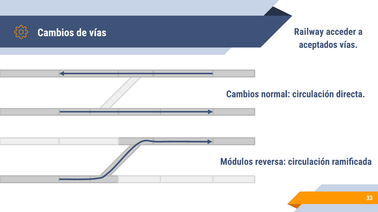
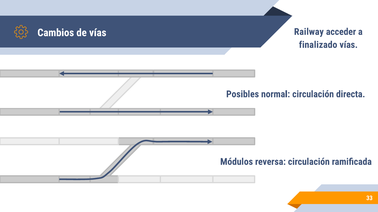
aceptados: aceptados -> finalizado (318, 45)
Cambios: Cambios -> Posibles (243, 94)
